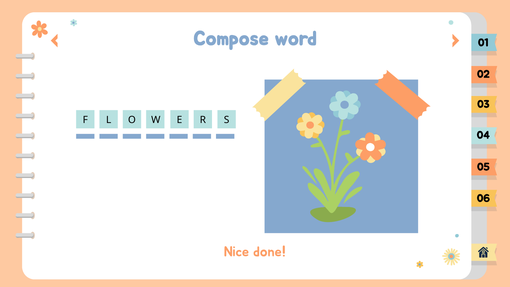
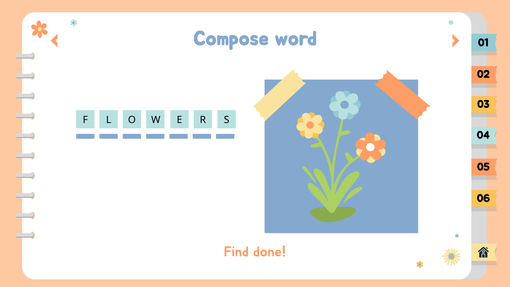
Nice: Nice -> Find (236, 252)
